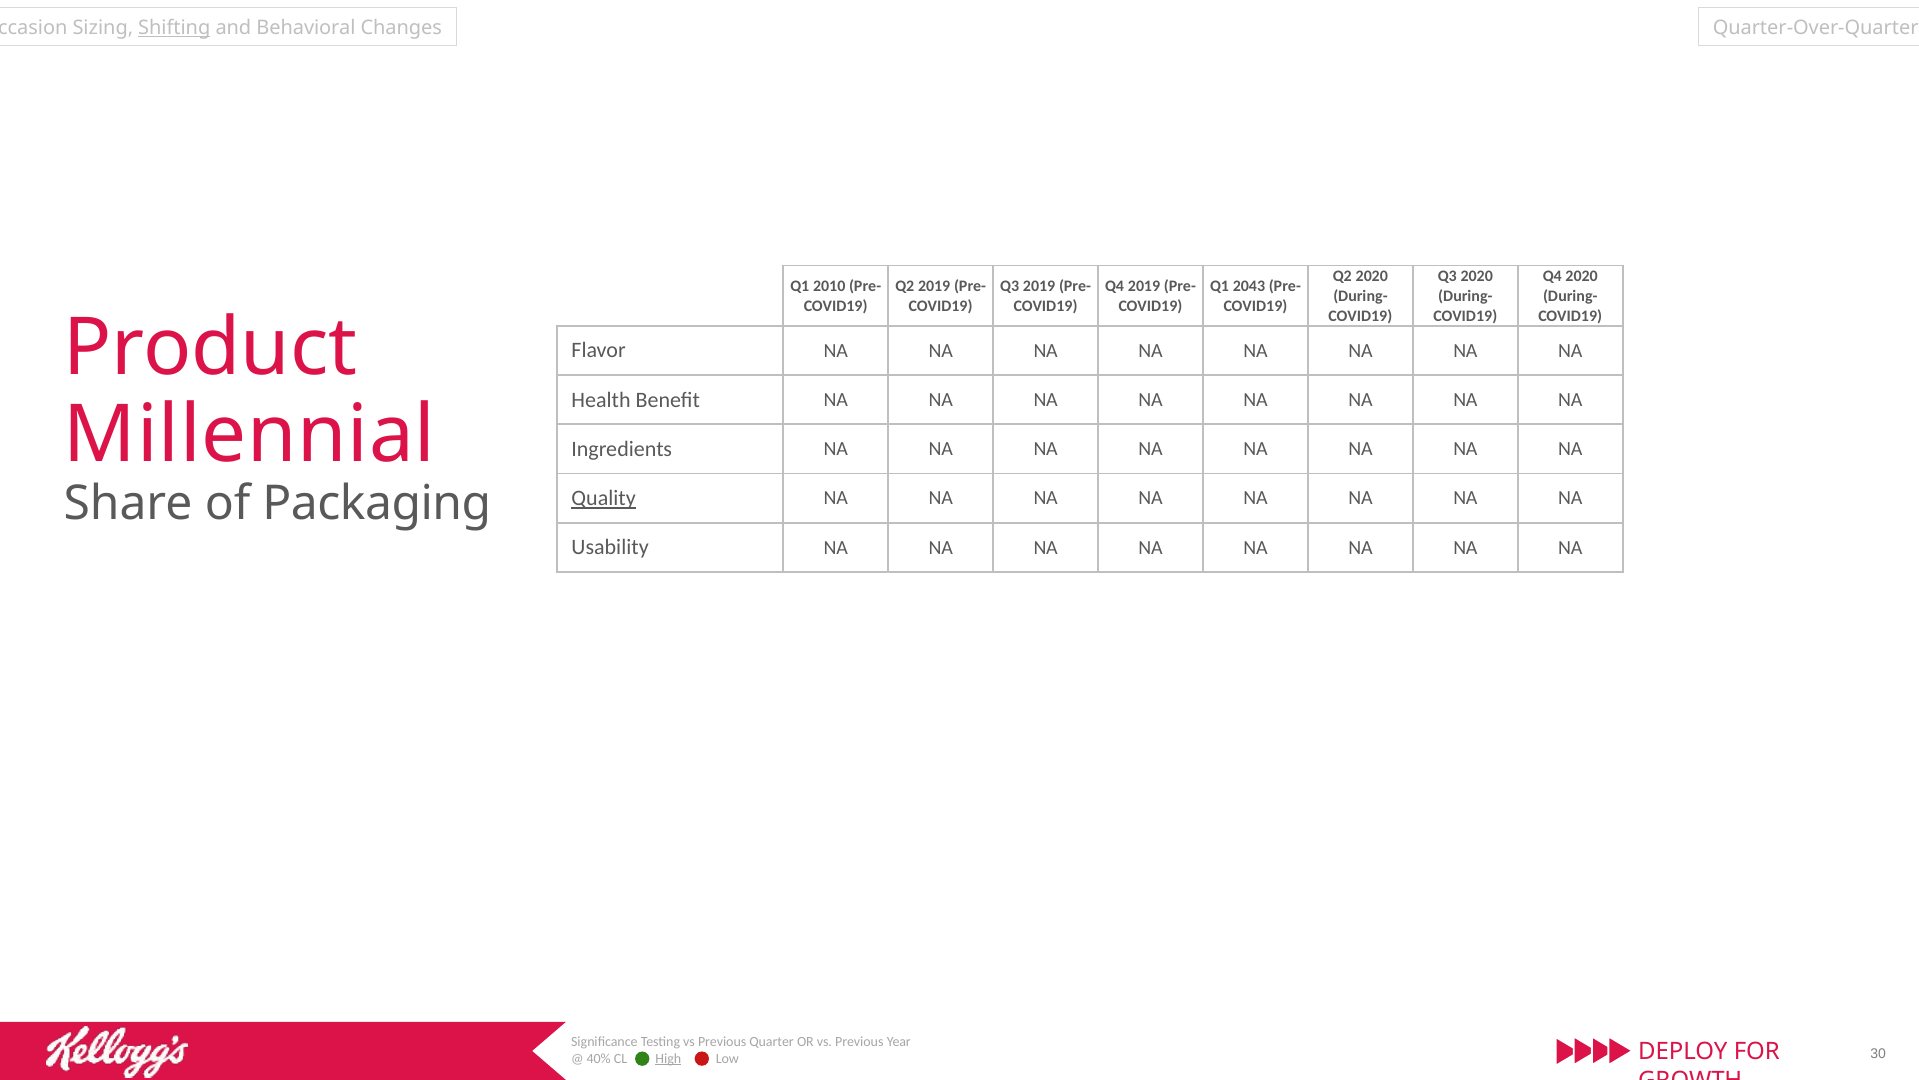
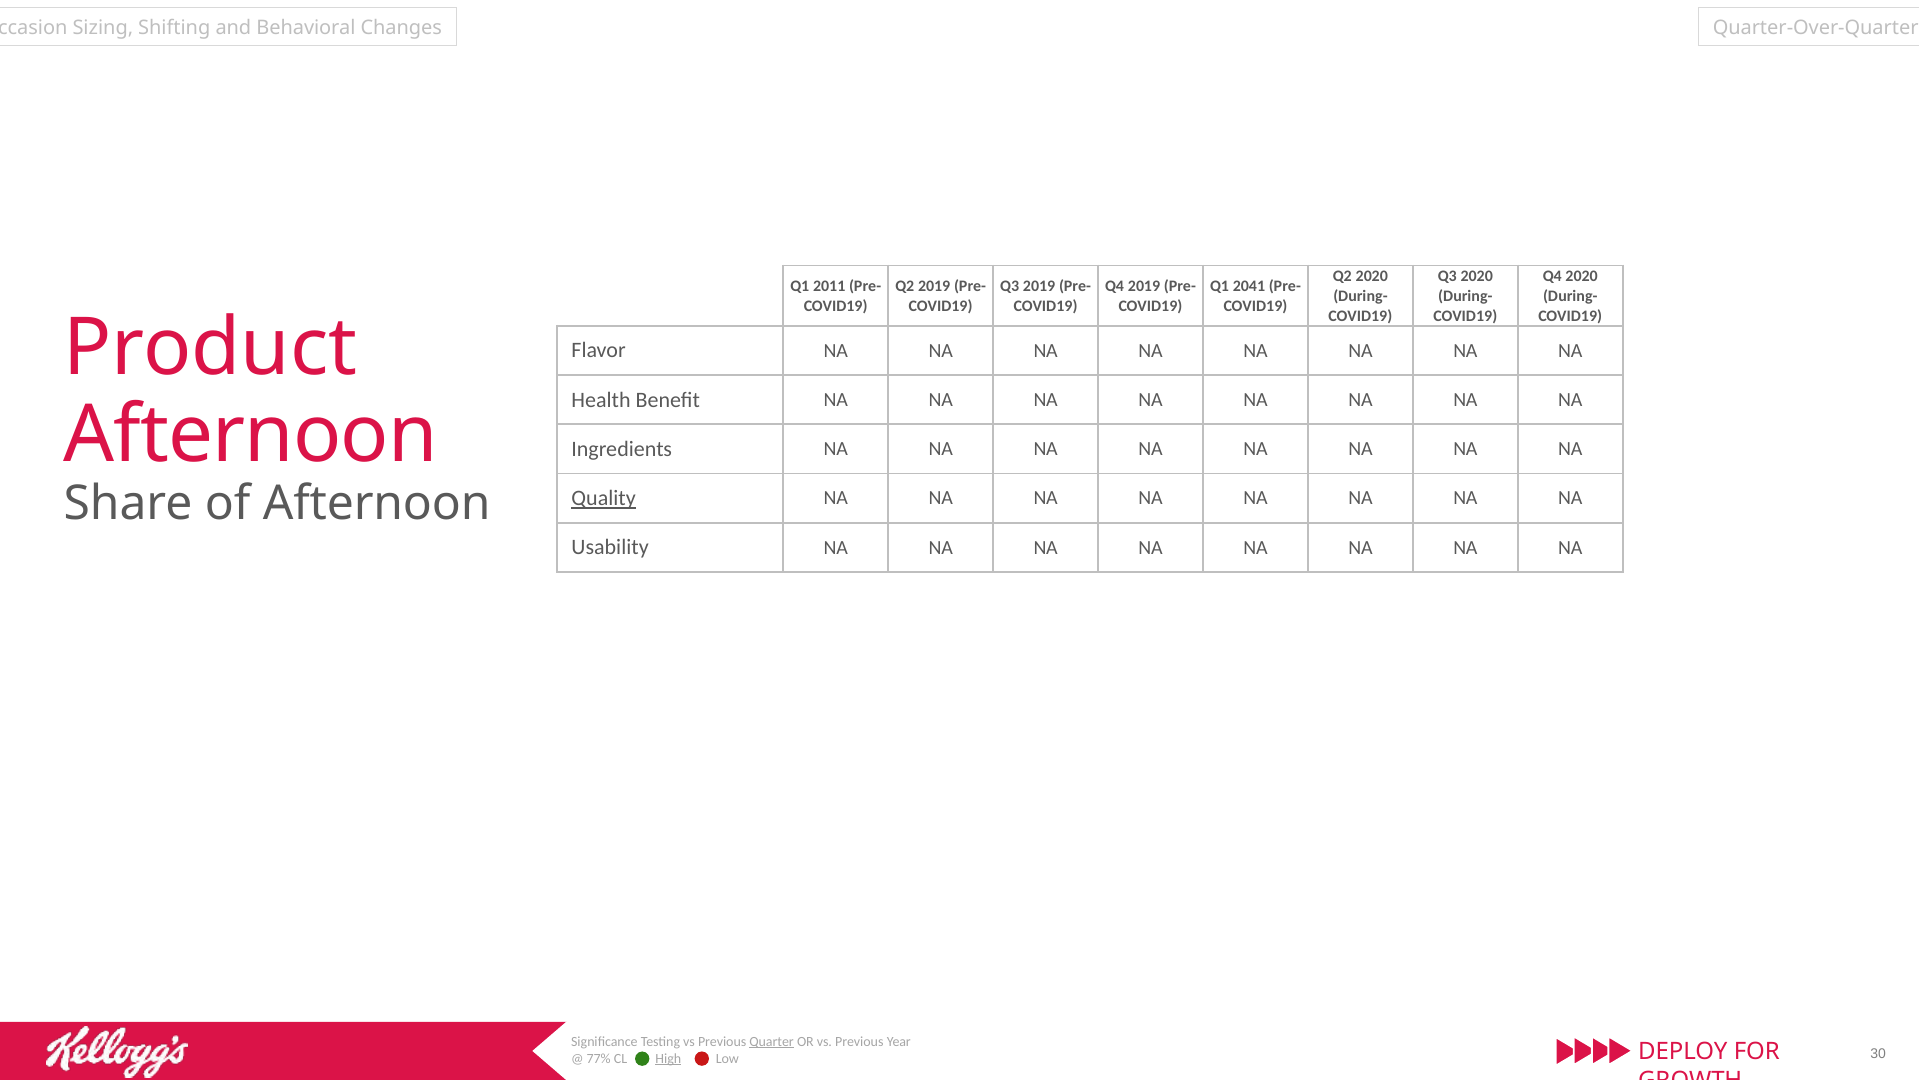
Shifting underline: present -> none (174, 28)
2010: 2010 -> 2011 (829, 286)
2043: 2043 -> 2041 (1249, 286)
Millennial: Millennial -> Afternoon (251, 435)
of Packaging: Packaging -> Afternoon (377, 504)
Quarter underline: none -> present (772, 1041)
40%: 40% -> 77% (599, 1058)
